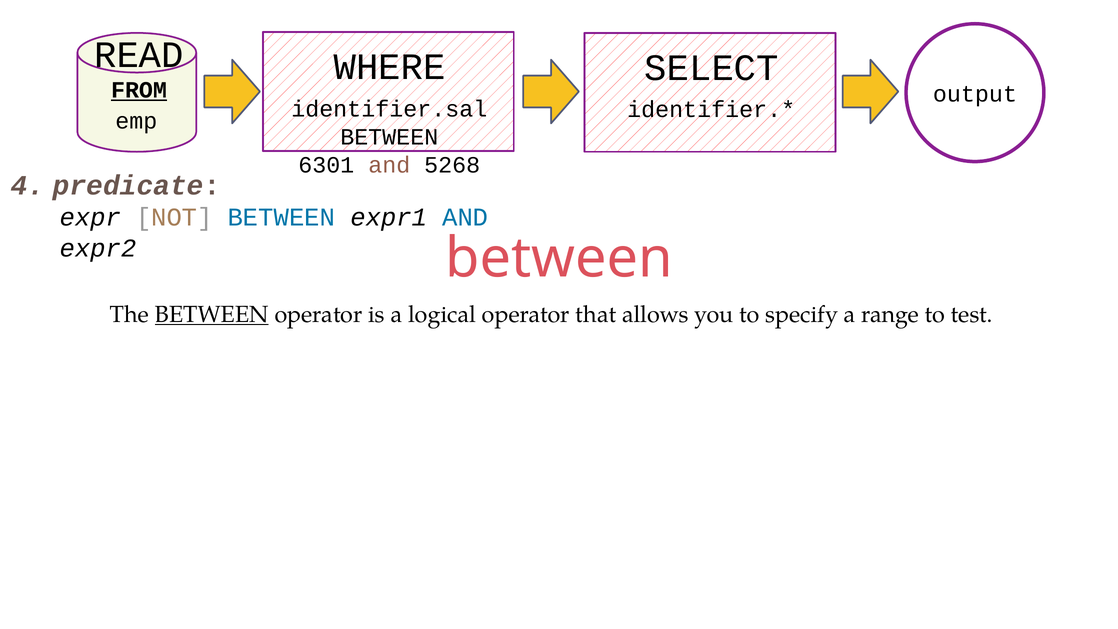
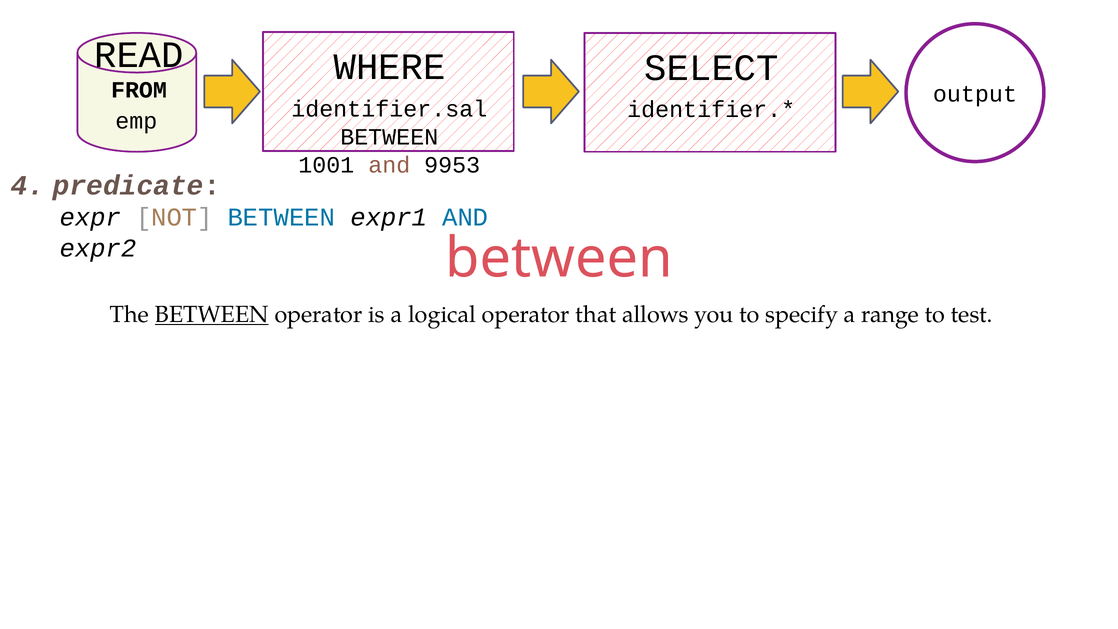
FROM underline: present -> none (139, 90)
6301: 6301 -> 1001 (326, 165)
5268: 5268 -> 9953 (452, 165)
